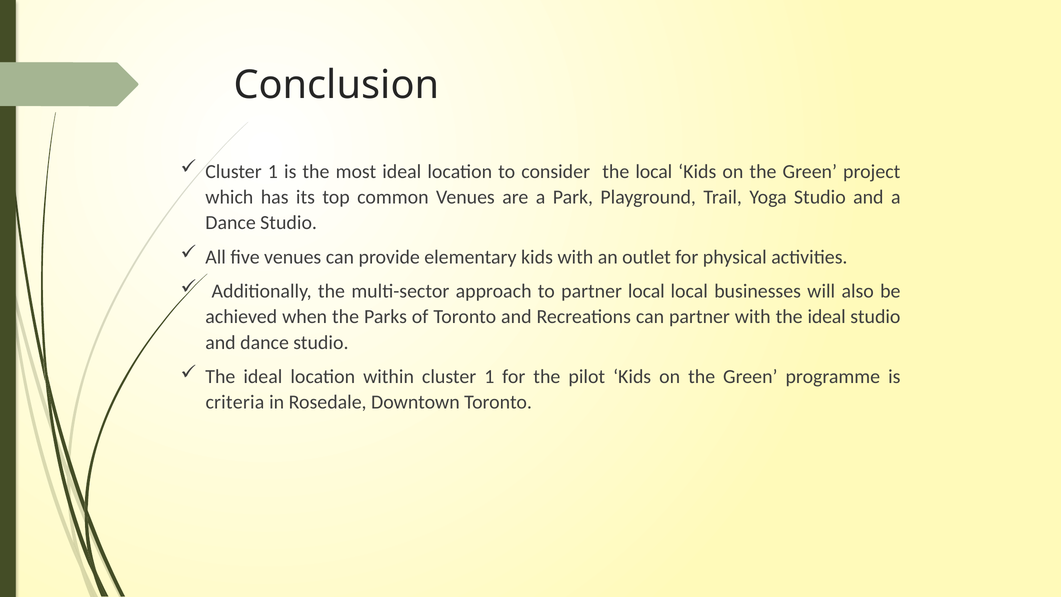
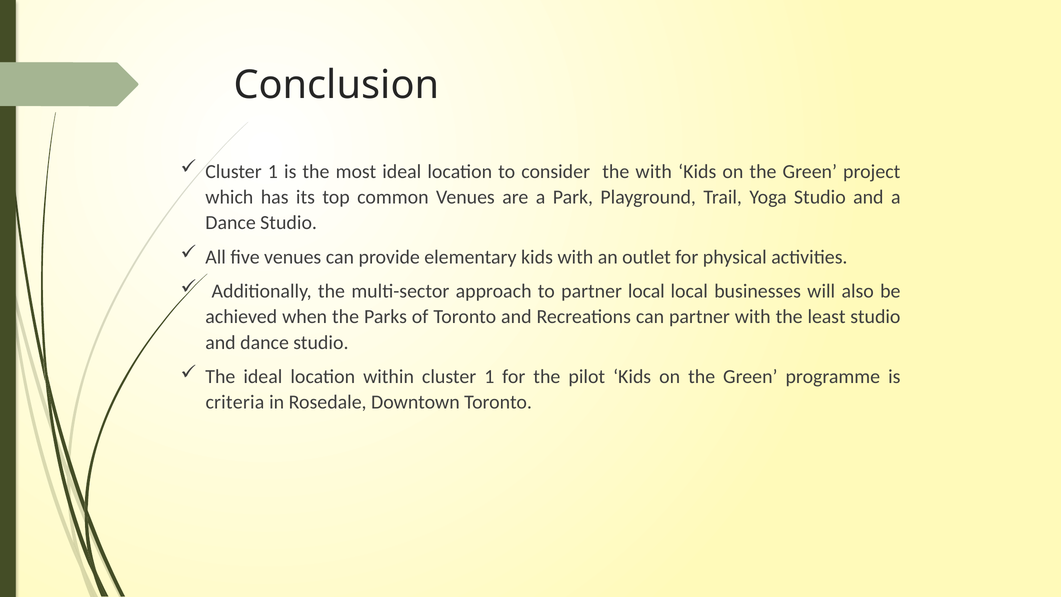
the local: local -> with (654, 171)
with the ideal: ideal -> least (827, 317)
